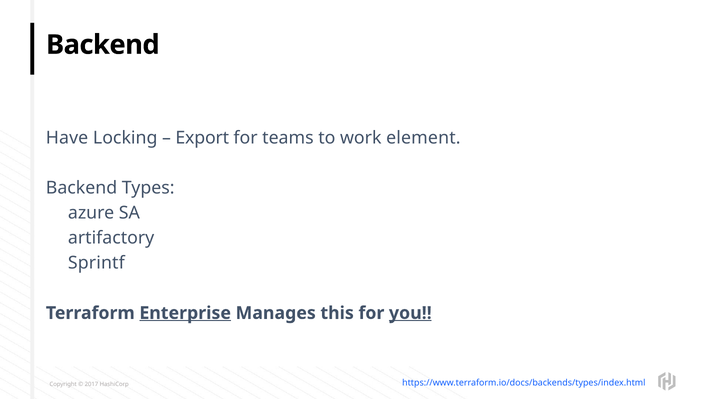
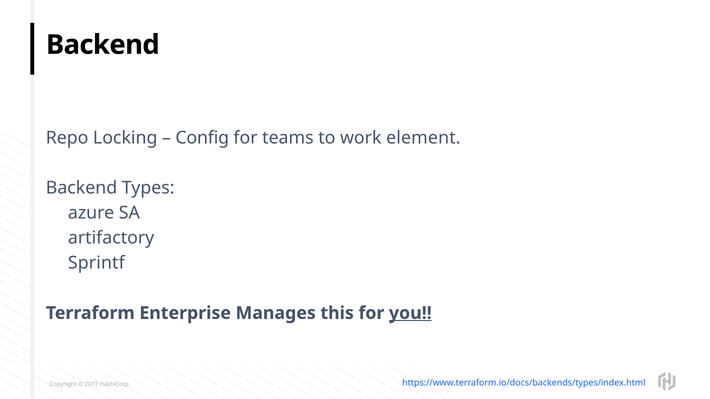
Have: Have -> Repo (67, 138)
Export: Export -> Config (202, 138)
Enterprise underline: present -> none (185, 313)
